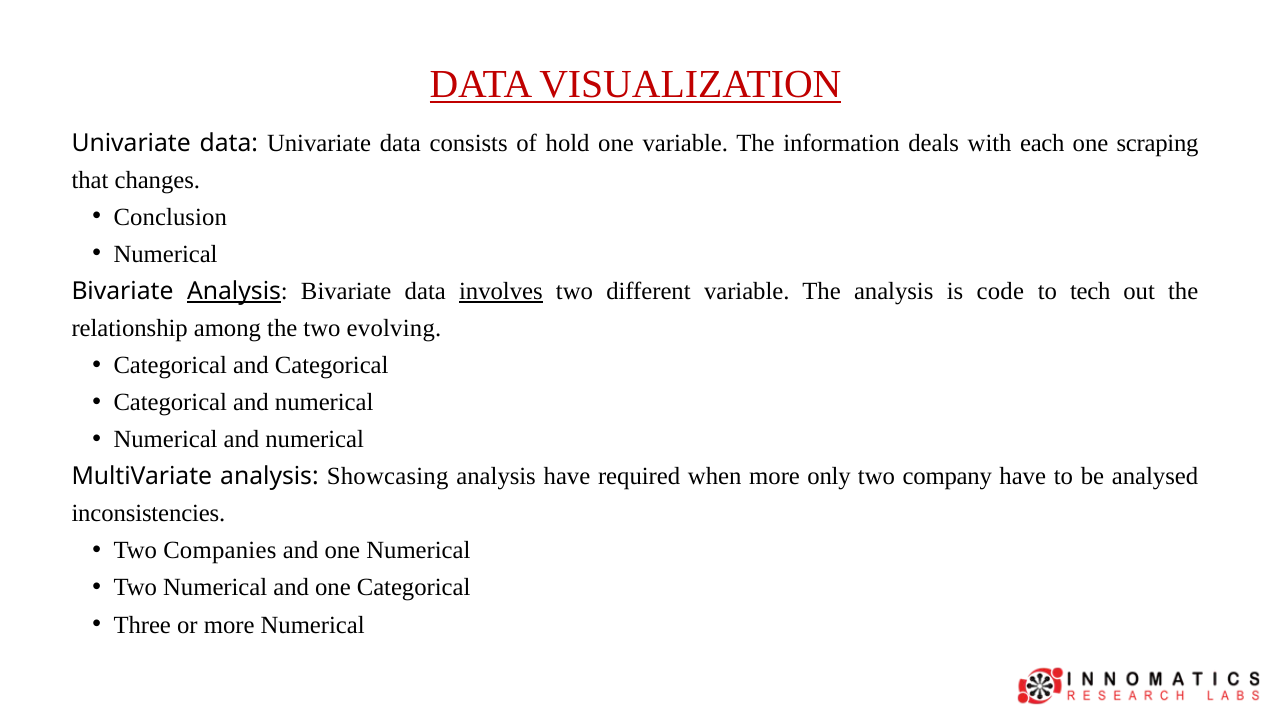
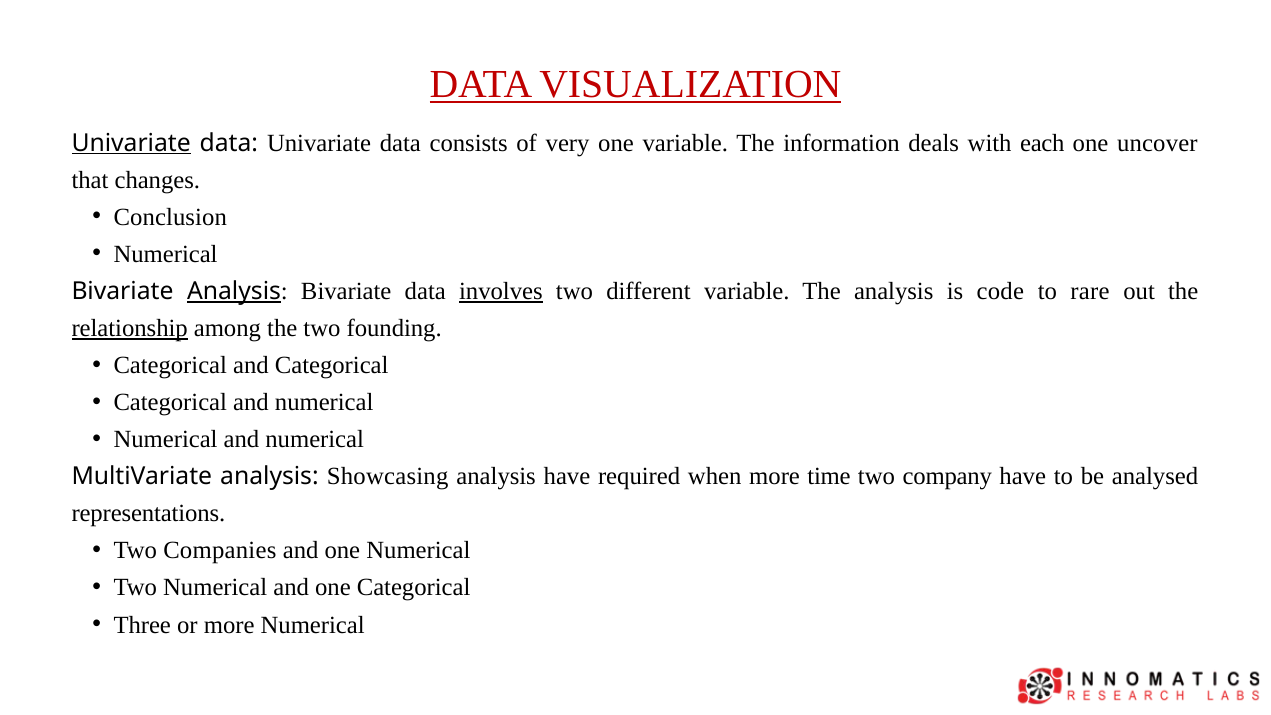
Univariate underline: none -> present (131, 143)
hold: hold -> very (568, 143)
scraping: scraping -> uncover (1157, 143)
tech: tech -> rare (1090, 291)
relationship underline: none -> present (130, 328)
evolving: evolving -> founding (394, 328)
only: only -> time (829, 477)
inconsistencies: inconsistencies -> representations (148, 514)
